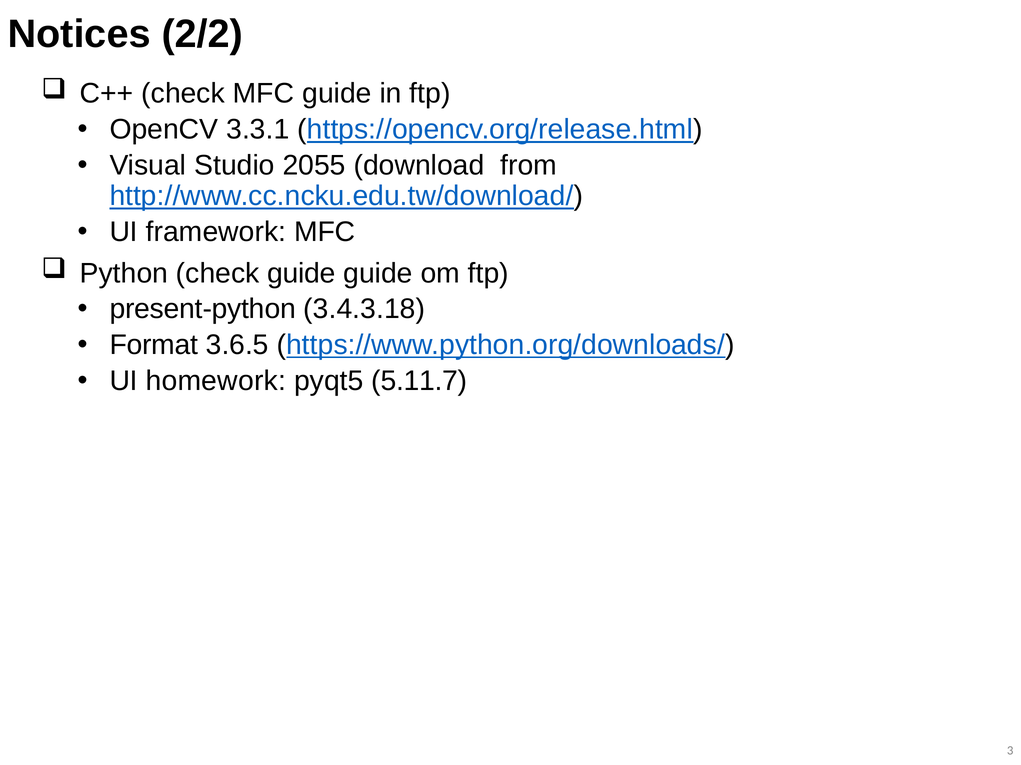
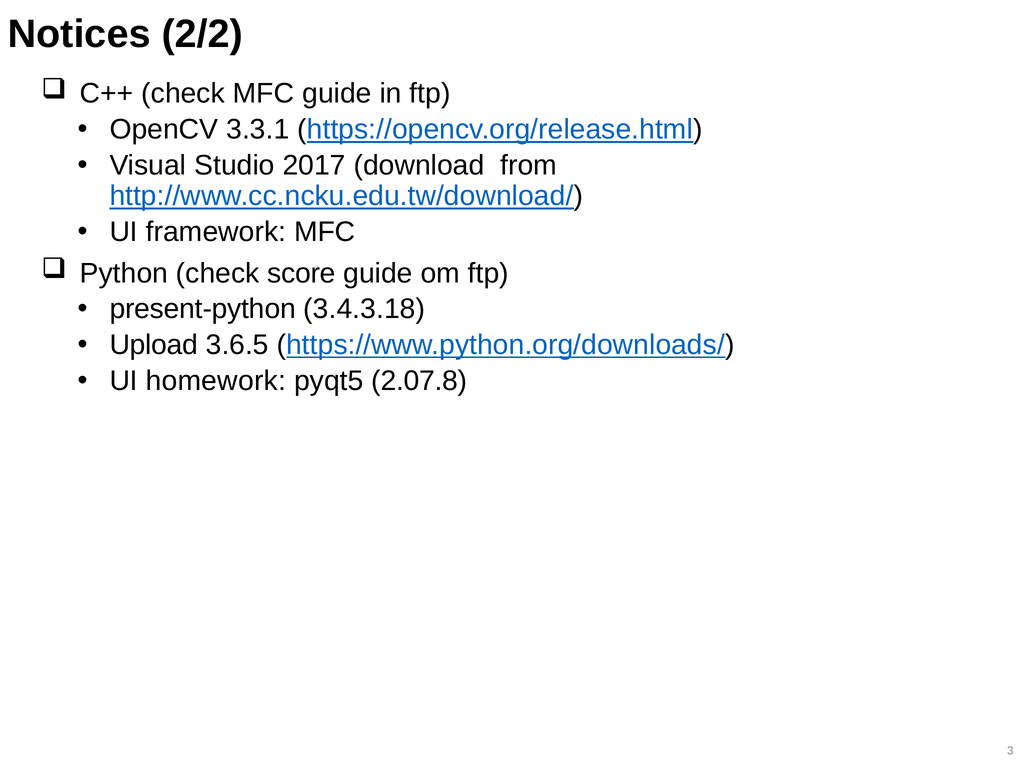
2055: 2055 -> 2017 (314, 166)
check guide: guide -> score (302, 273)
Format: Format -> Upload (154, 345)
5.11.7: 5.11.7 -> 2.07.8 (419, 381)
